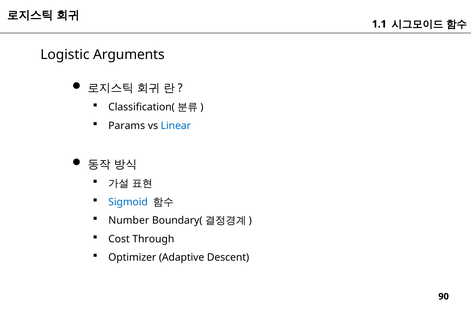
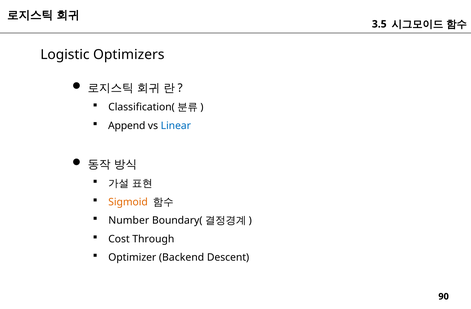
1.1: 1.1 -> 3.5 (379, 24)
Arguments: Arguments -> Optimizers (129, 55)
Params: Params -> Append (127, 126)
Sigmoid colour: blue -> orange (128, 202)
Adaptive: Adaptive -> Backend (182, 258)
